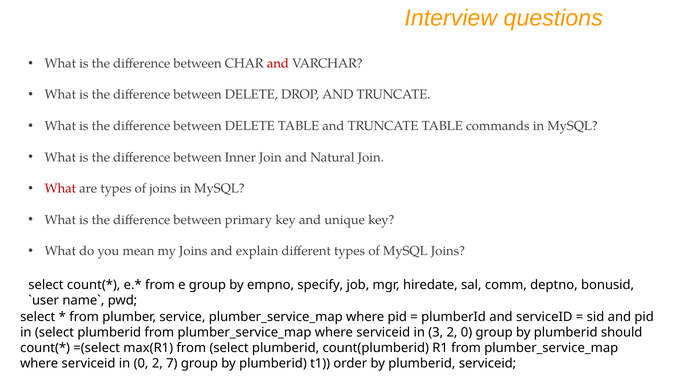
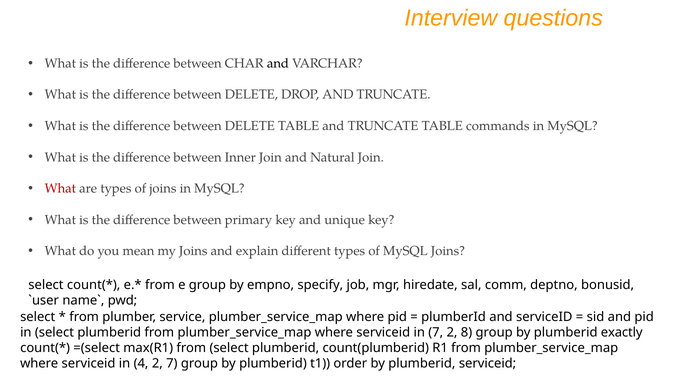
and colour: red -> black (278, 63)
in 3: 3 -> 7 (436, 332)
2 0: 0 -> 8 (467, 332)
should: should -> exactly (622, 332)
in 0: 0 -> 4 (141, 364)
